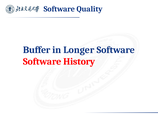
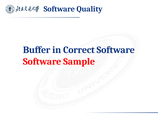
Longer: Longer -> Correct (79, 50)
History: History -> Sample (79, 61)
